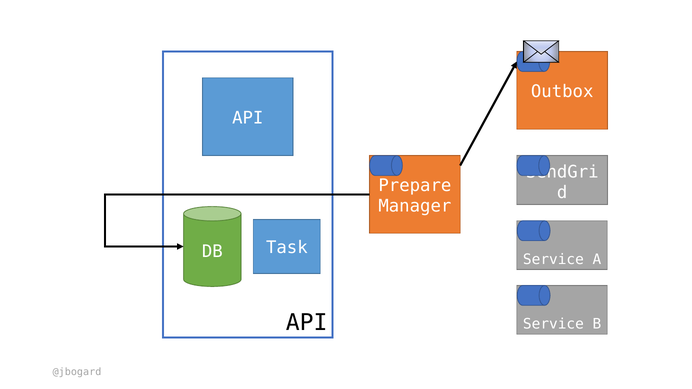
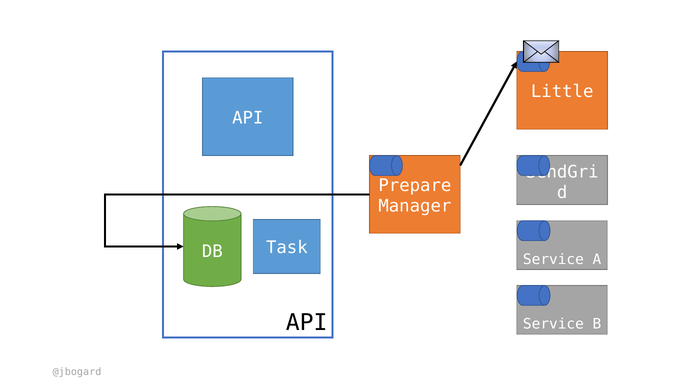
Outbox: Outbox -> Little (562, 92)
